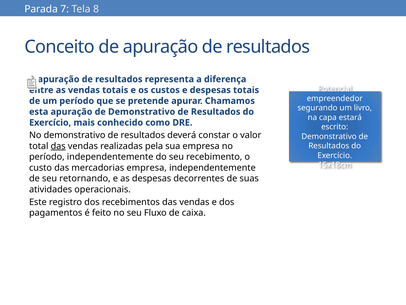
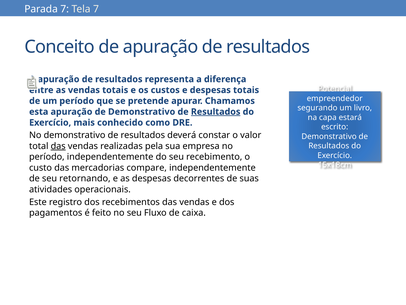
Tela 8: 8 -> 7 (96, 9)
Resultados underline: none -> present (216, 112)
mercadorias empresa: empresa -> compare (147, 167)
